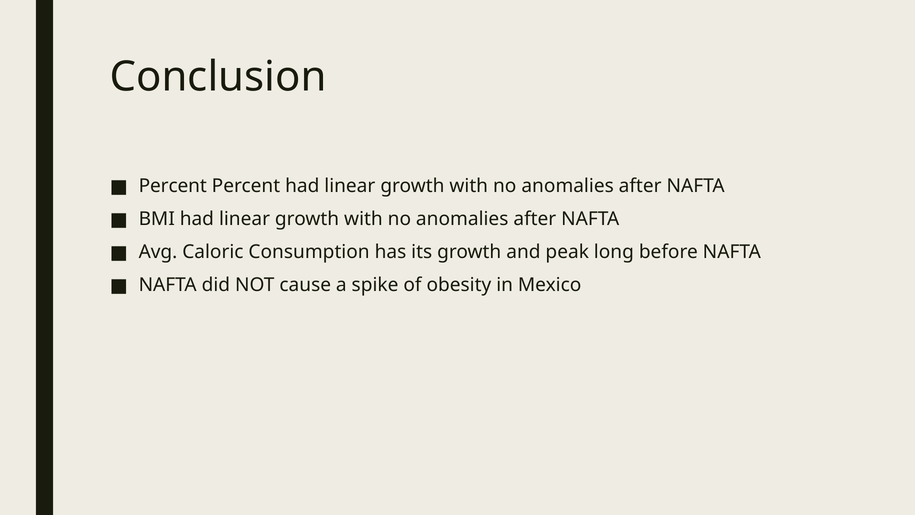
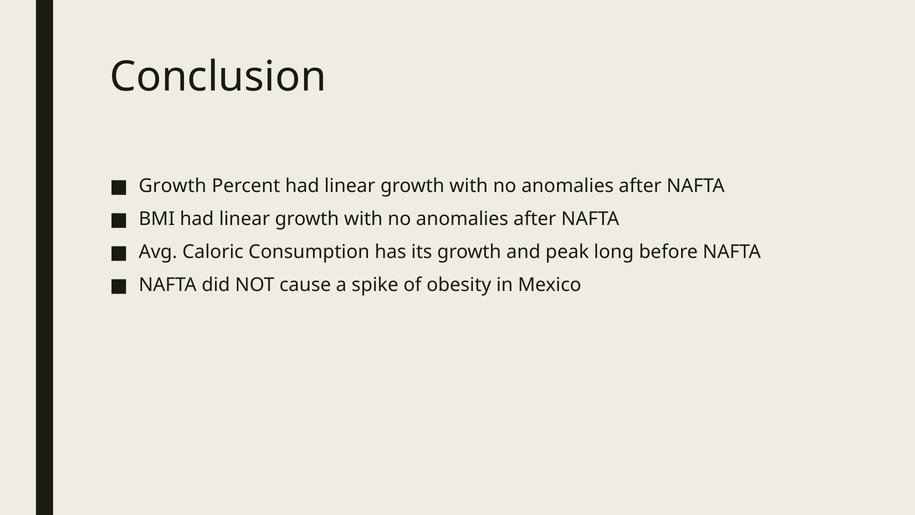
Percent: Percent -> Growth (173, 186)
